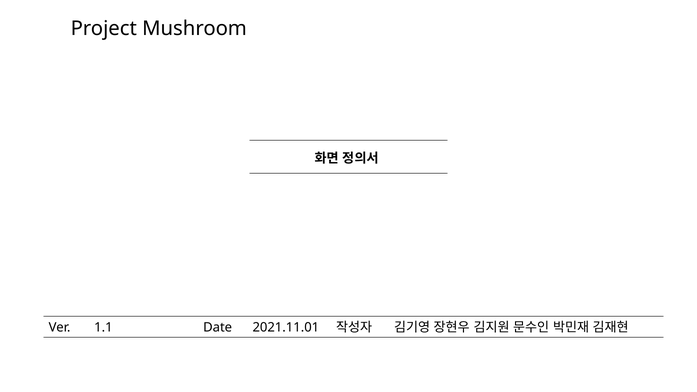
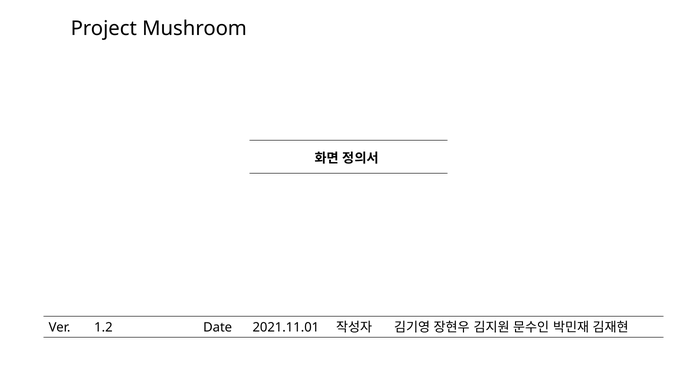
1.1: 1.1 -> 1.2 (103, 328)
